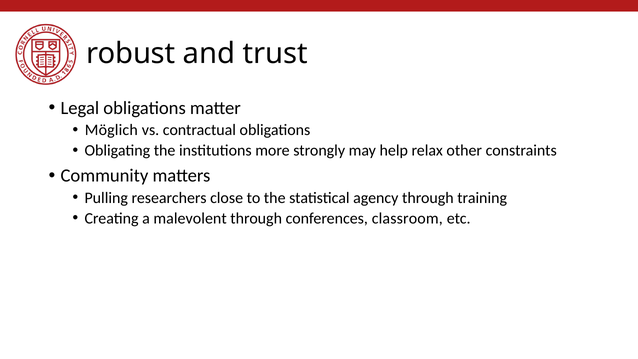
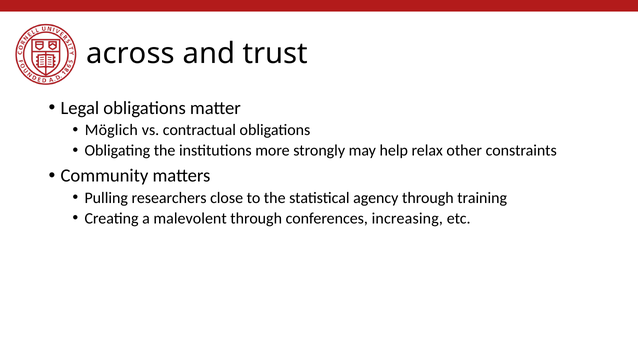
robust: robust -> across (131, 54)
classroom: classroom -> increasing (407, 218)
